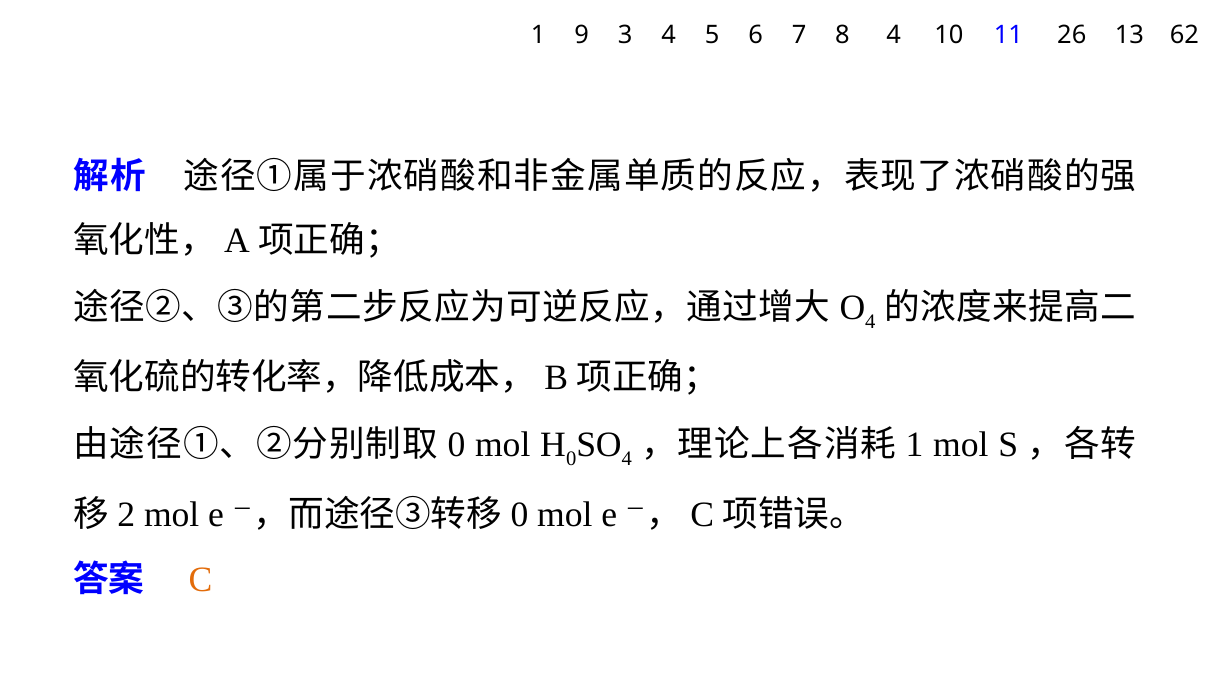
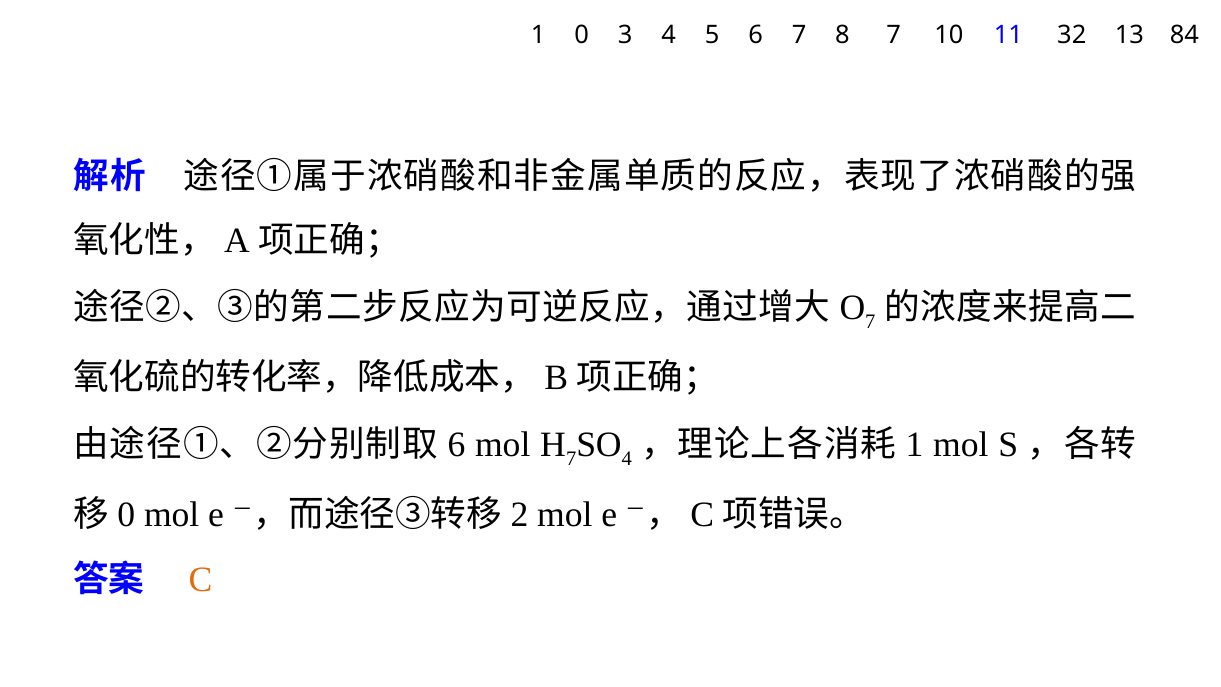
1 9: 9 -> 0 (582, 35)
8 4: 4 -> 7 (894, 35)
26: 26 -> 32 (1072, 35)
62: 62 -> 84 (1184, 35)
4: 4 -> 7 (870, 322)
0: 0 -> 6 (456, 445)
0: 0 -> 7 (571, 459)
2: 2 -> 0 (126, 515)
0: 0 -> 2 (520, 515)
